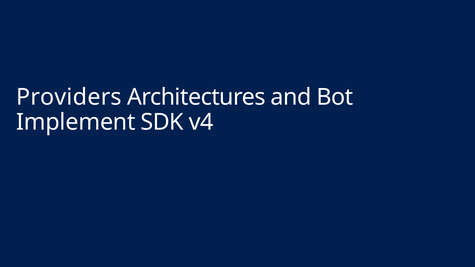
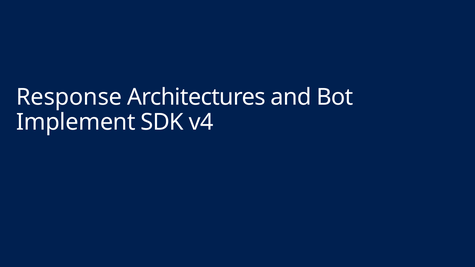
Providers: Providers -> Response (69, 97)
